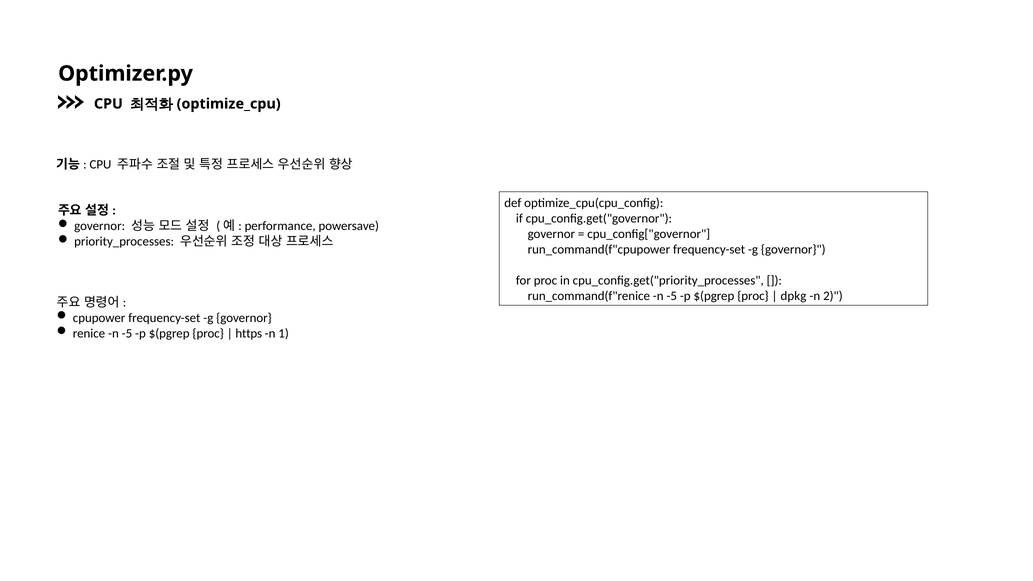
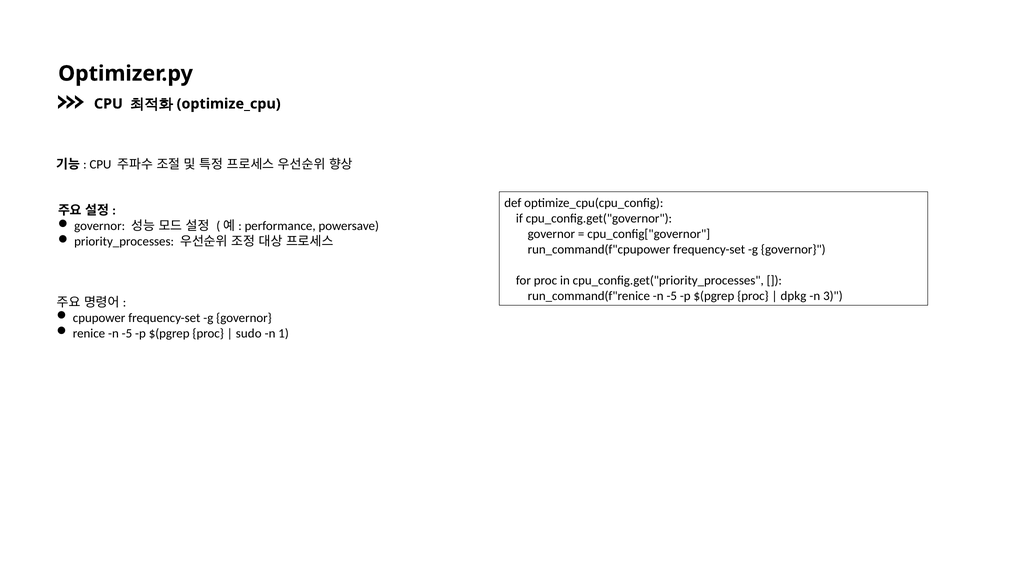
2: 2 -> 3 (833, 296)
https: https -> sudo (249, 333)
